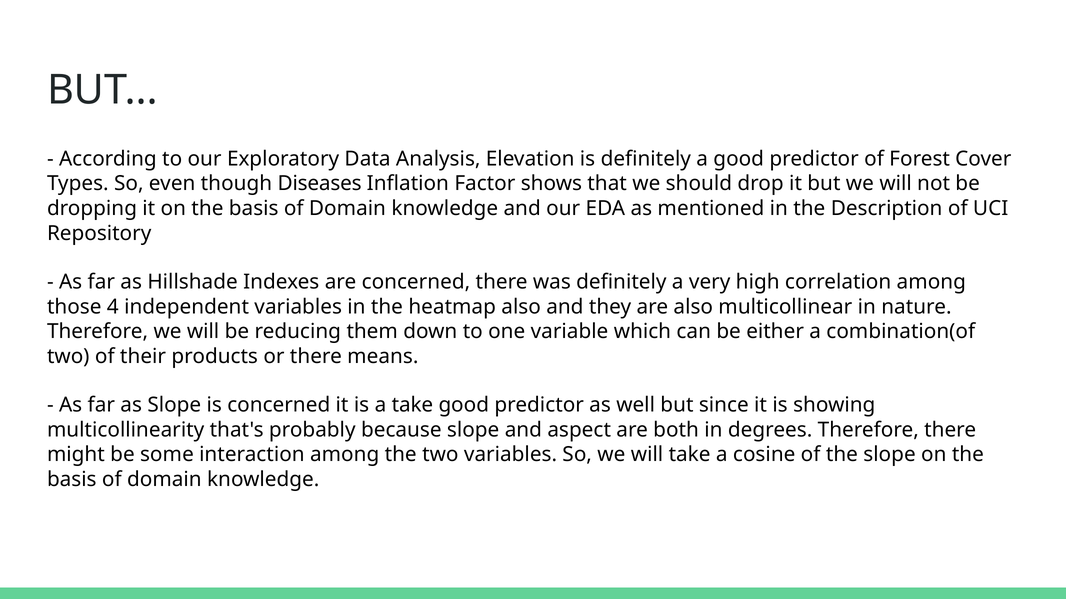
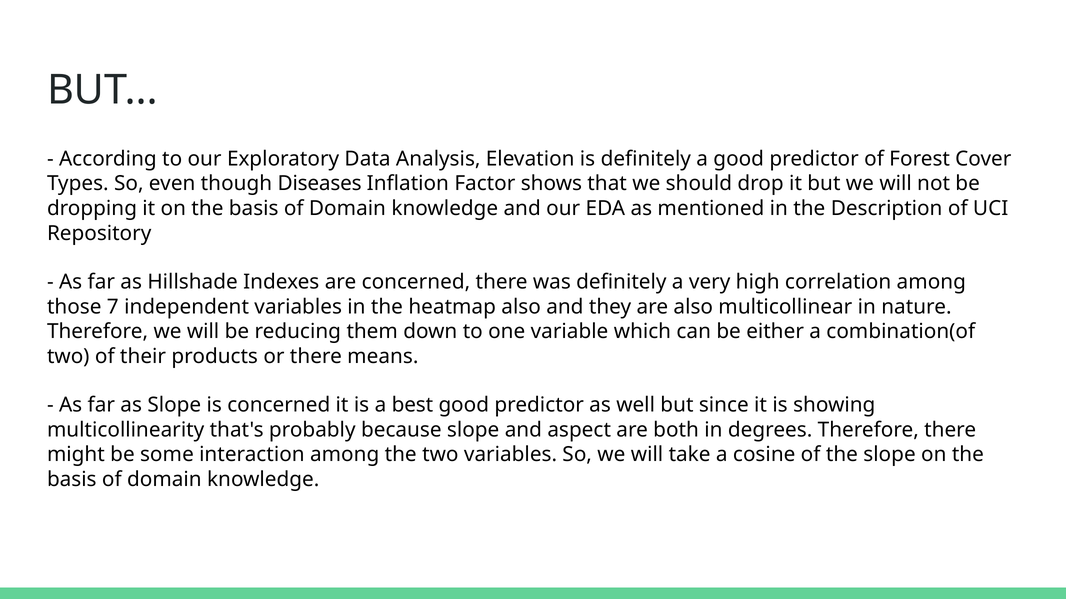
4: 4 -> 7 (113, 307)
a take: take -> best (412, 405)
